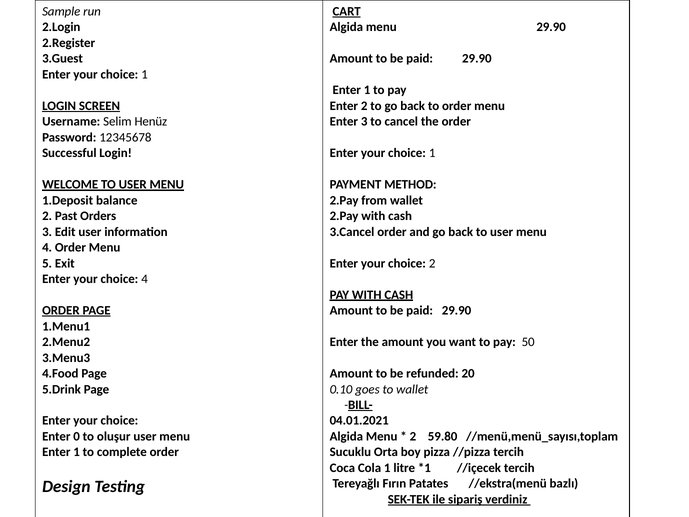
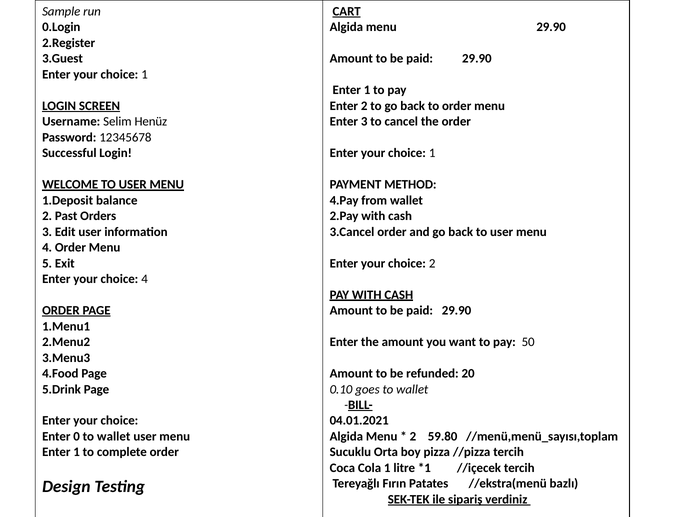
2.Login: 2.Login -> 0.Login (61, 27)
2.Pay: 2.Pay -> 4.Pay (344, 200)
0 to oluşur: oluşur -> wallet (114, 436)
